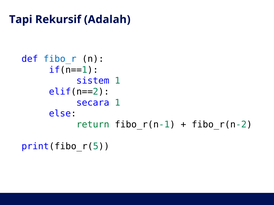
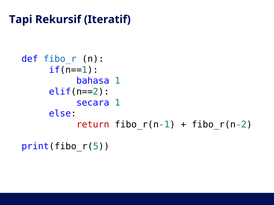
Adalah: Adalah -> Iteratif (107, 20)
sistem: sistem -> bahasa (93, 81)
return colour: green -> red (93, 125)
